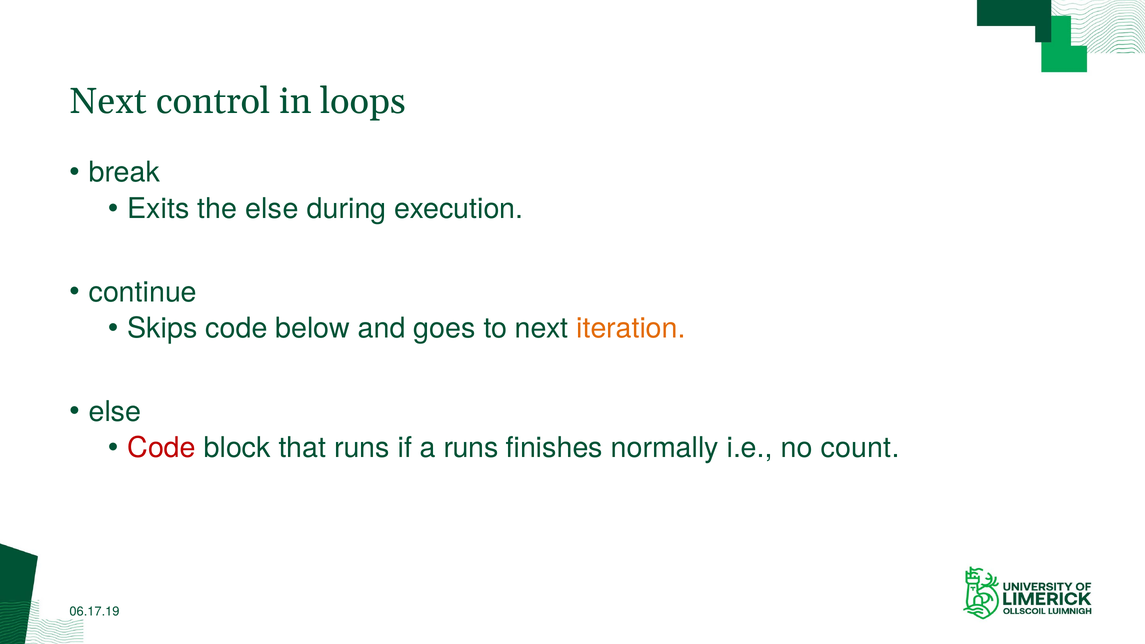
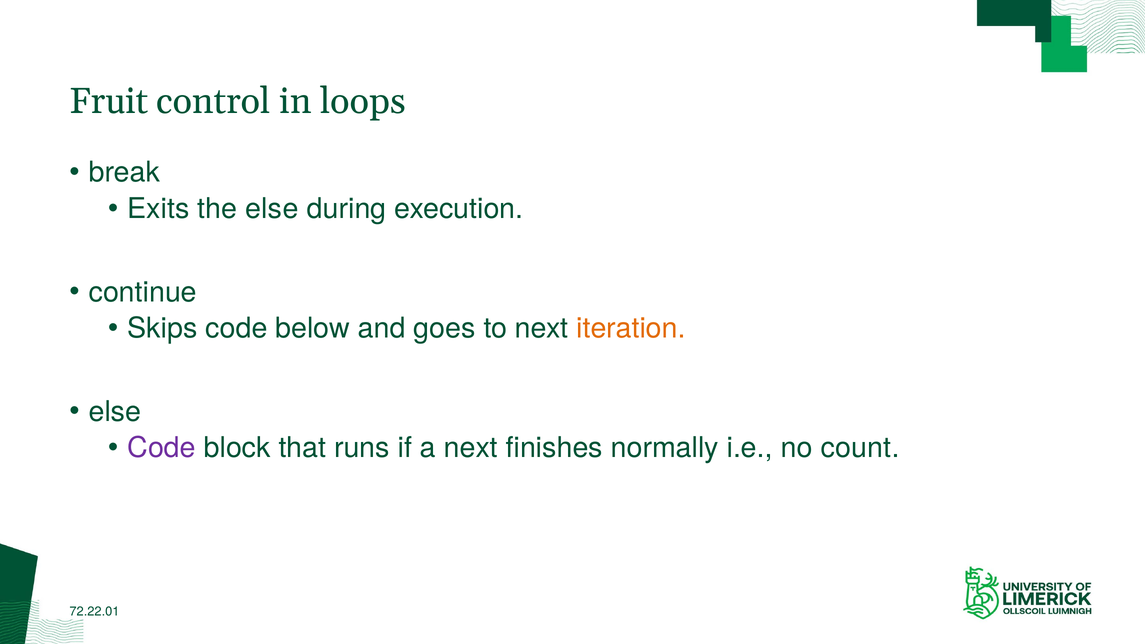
Next: Next -> Fruit (109, 101)
Code colour: red -> purple (162, 448)
a runs: runs -> next (471, 448)
06.17.19: 06.17.19 -> 72.22.01 (94, 611)
